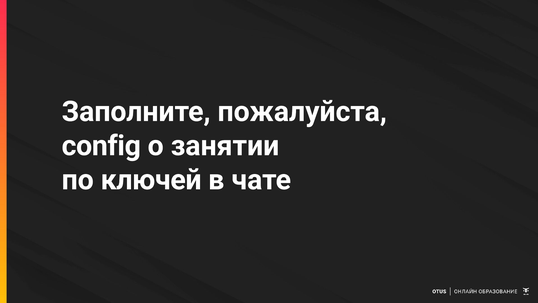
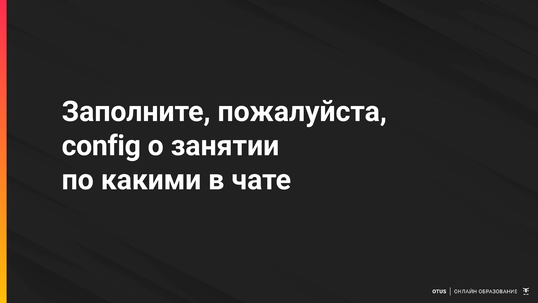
ключей: ключей -> какими (151, 180)
